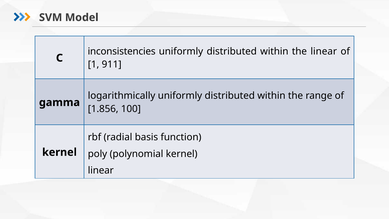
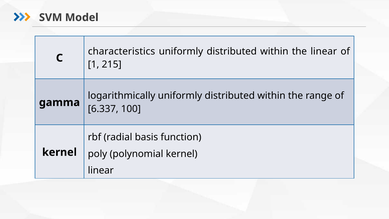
inconsistencies: inconsistencies -> characteristics (122, 51)
911: 911 -> 215 (112, 64)
1.856: 1.856 -> 6.337 (103, 109)
